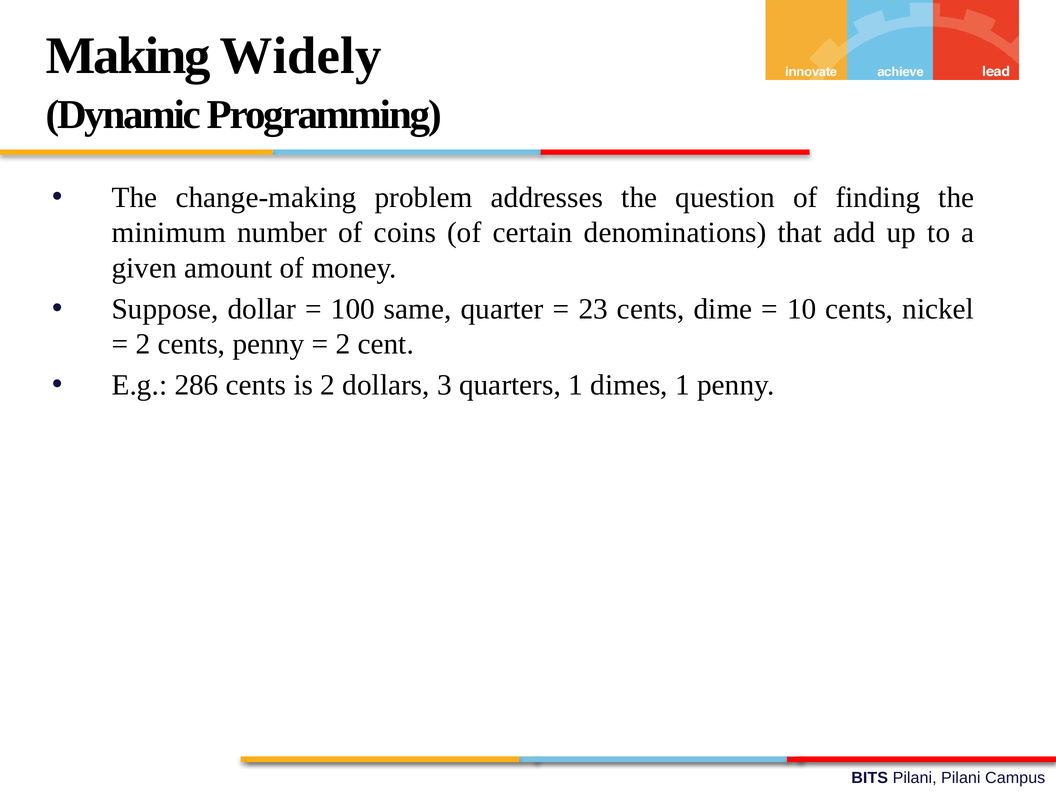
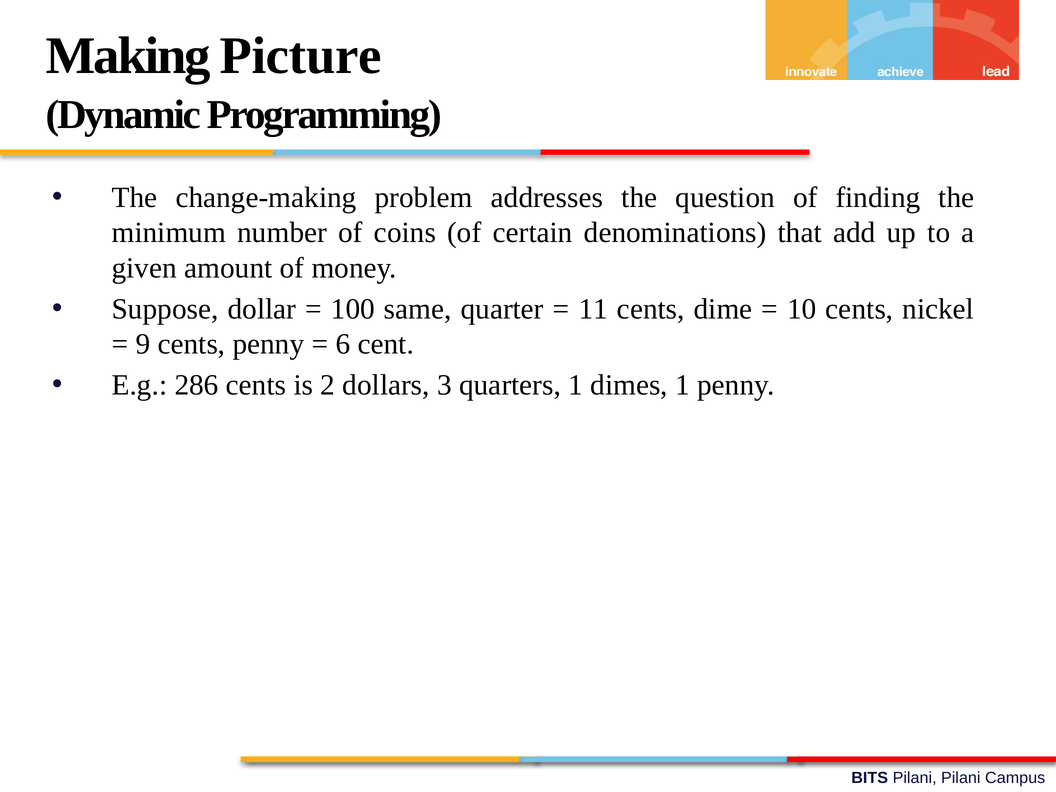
Widely: Widely -> Picture (301, 56)
23: 23 -> 11 (593, 309)
2: 2 -> 9 (143, 344)
2: 2 -> 6 (343, 344)
